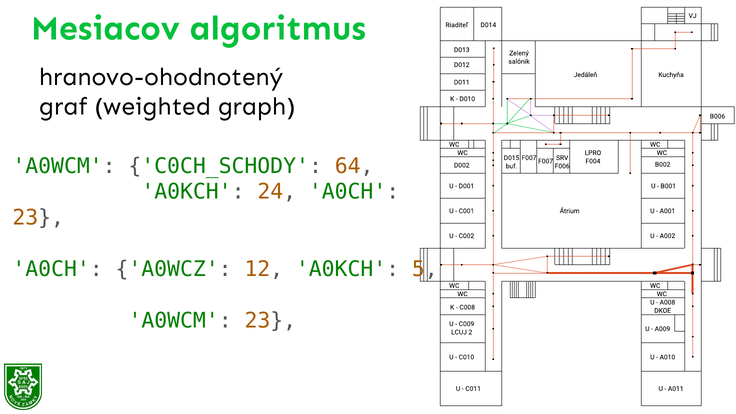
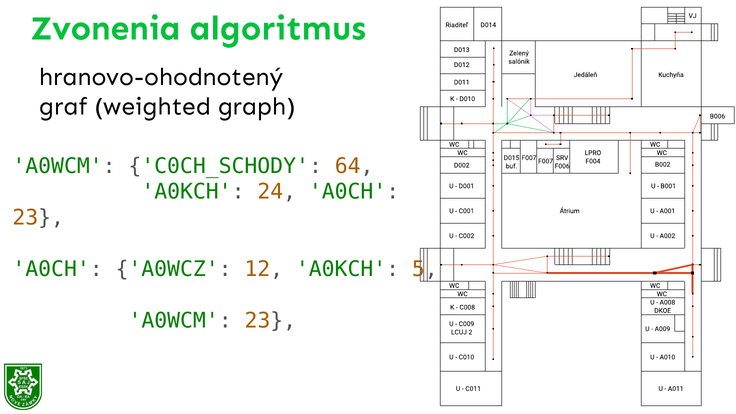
Mesiacov: Mesiacov -> Zvonenia (105, 28)
